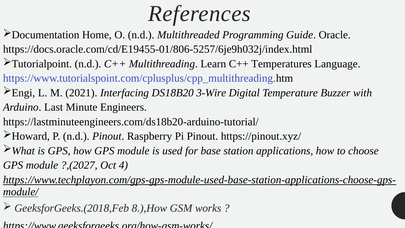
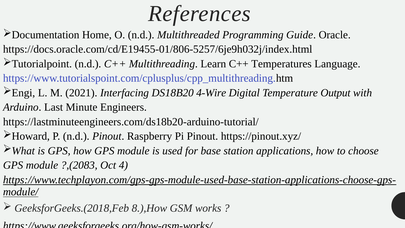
3-Wire: 3-Wire -> 4-Wire (211, 93)
Buzzer: Buzzer -> Output (335, 93)
?,(2027: ?,(2027 -> ?,(2083 (79, 165)
